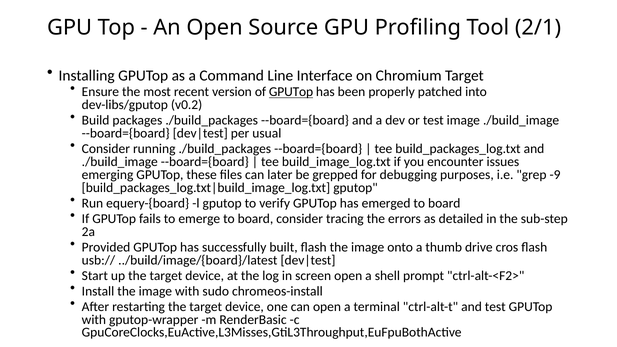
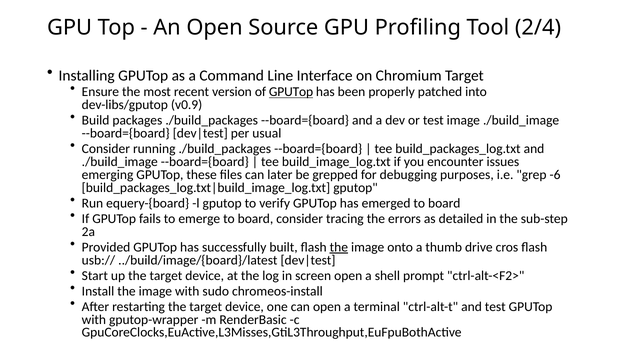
2/1: 2/1 -> 2/4 (538, 27)
v0.2: v0.2 -> v0.9 (187, 105)
-9: -9 -> -6 (555, 175)
the underline: none -> present (339, 247)
